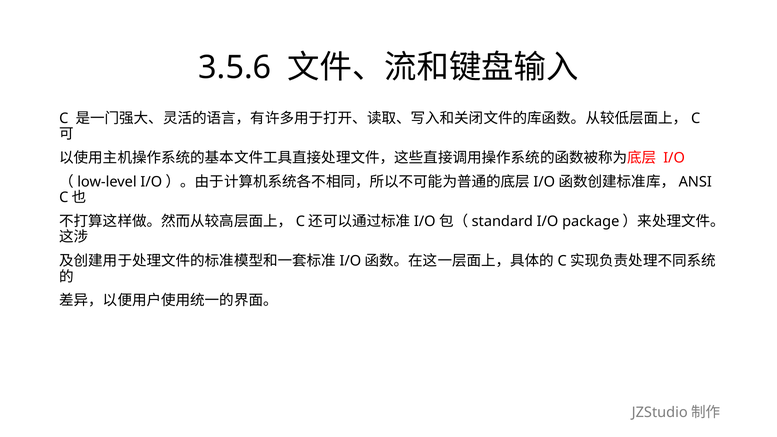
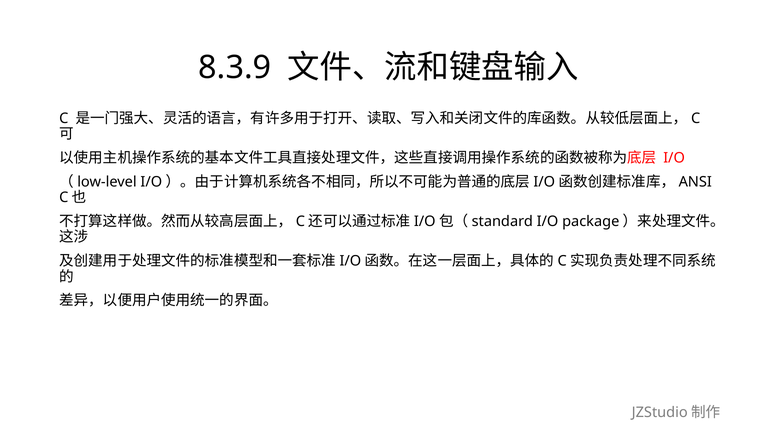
3.5.6: 3.5.6 -> 8.3.9 (235, 68)
